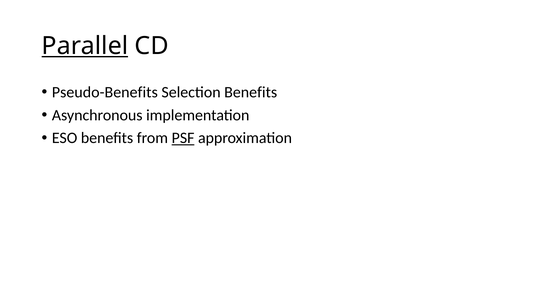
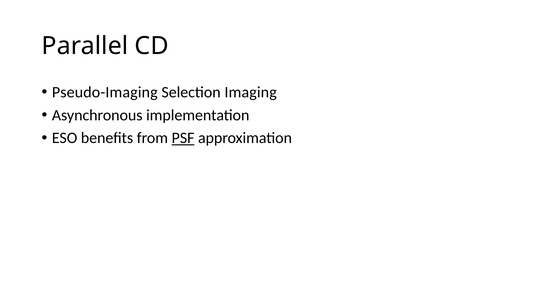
Parallel underline: present -> none (85, 46)
Pseudo-Benefits: Pseudo-Benefits -> Pseudo-Imaging (105, 92)
Selection Benefits: Benefits -> Imaging (251, 92)
